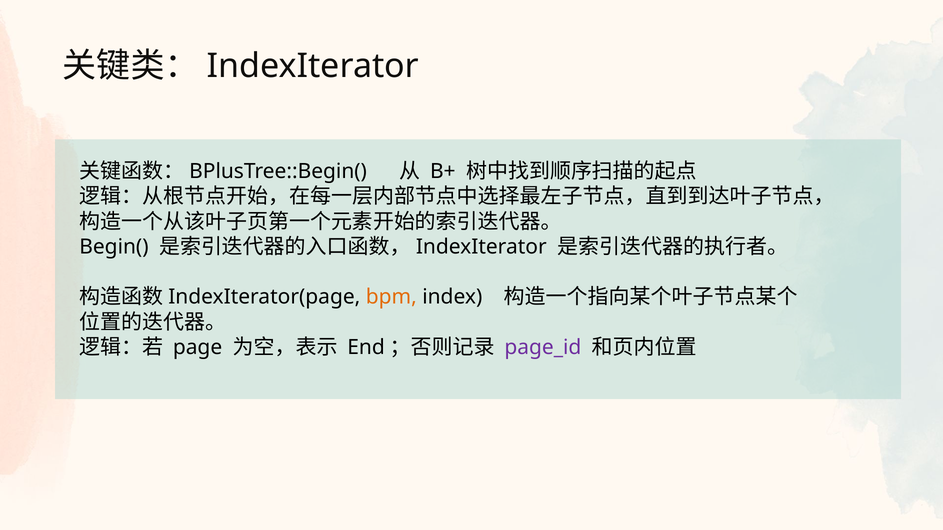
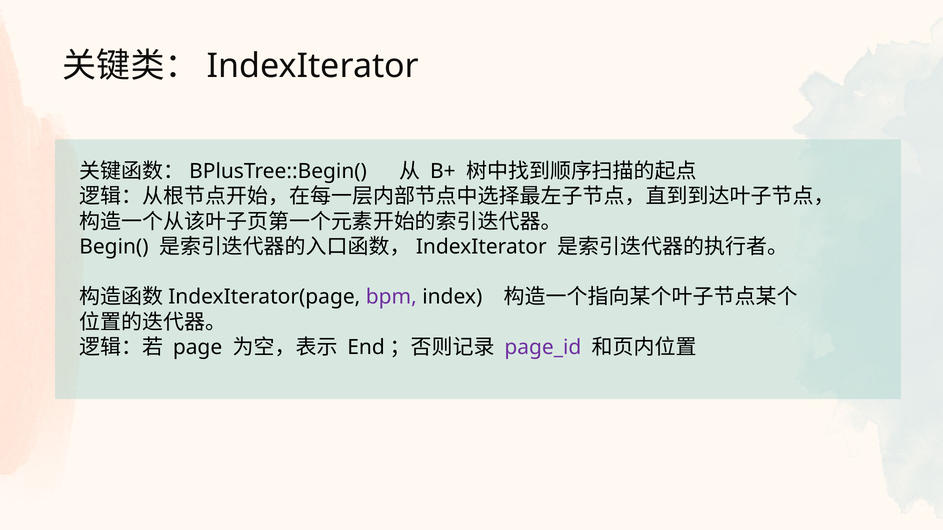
bpm colour: orange -> purple (391, 297)
